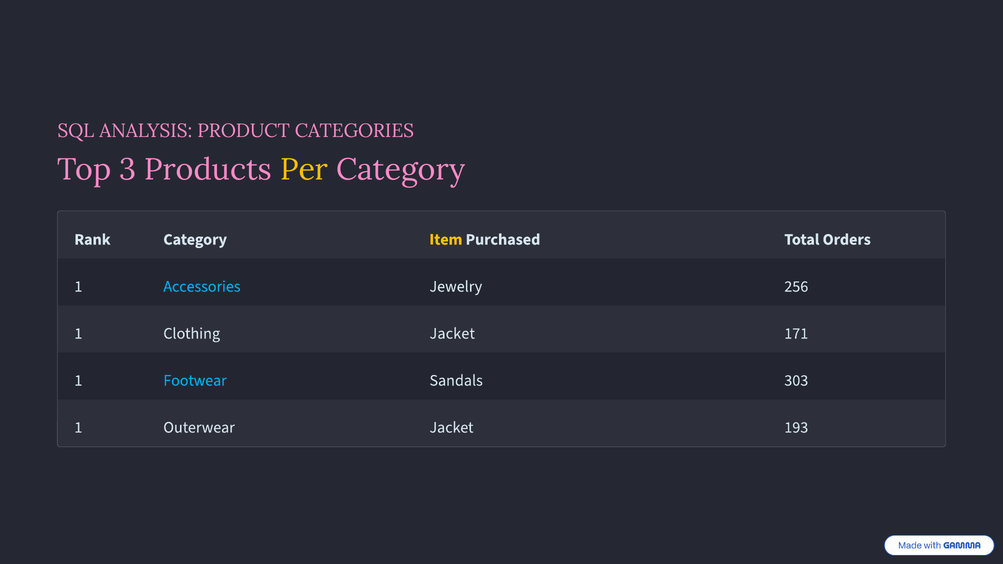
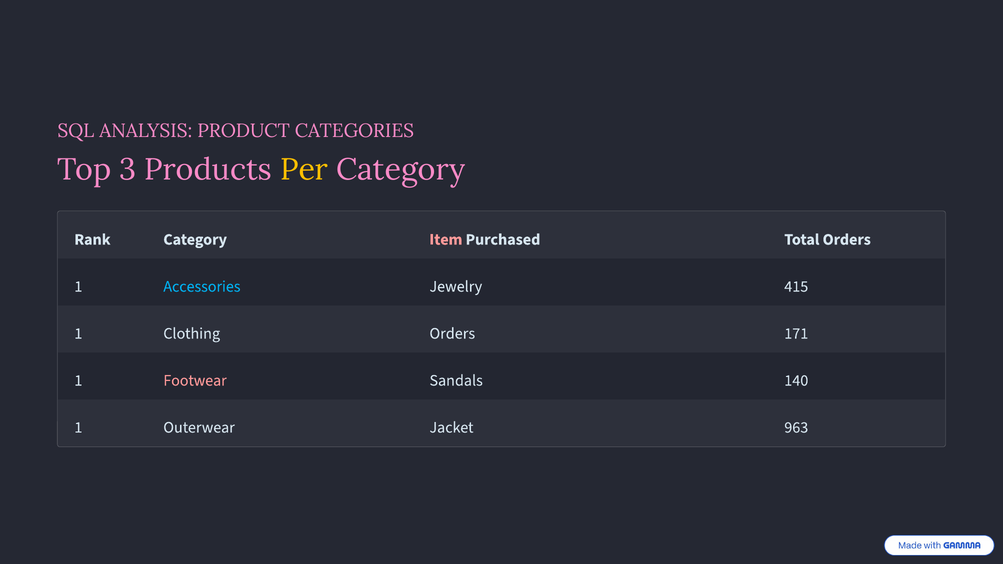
Item colour: yellow -> pink (446, 239)
256: 256 -> 415 (796, 286)
Clothing Jacket: Jacket -> Orders (452, 333)
Footwear colour: light blue -> pink (195, 380)
303: 303 -> 140 (796, 380)
193: 193 -> 963 (796, 427)
